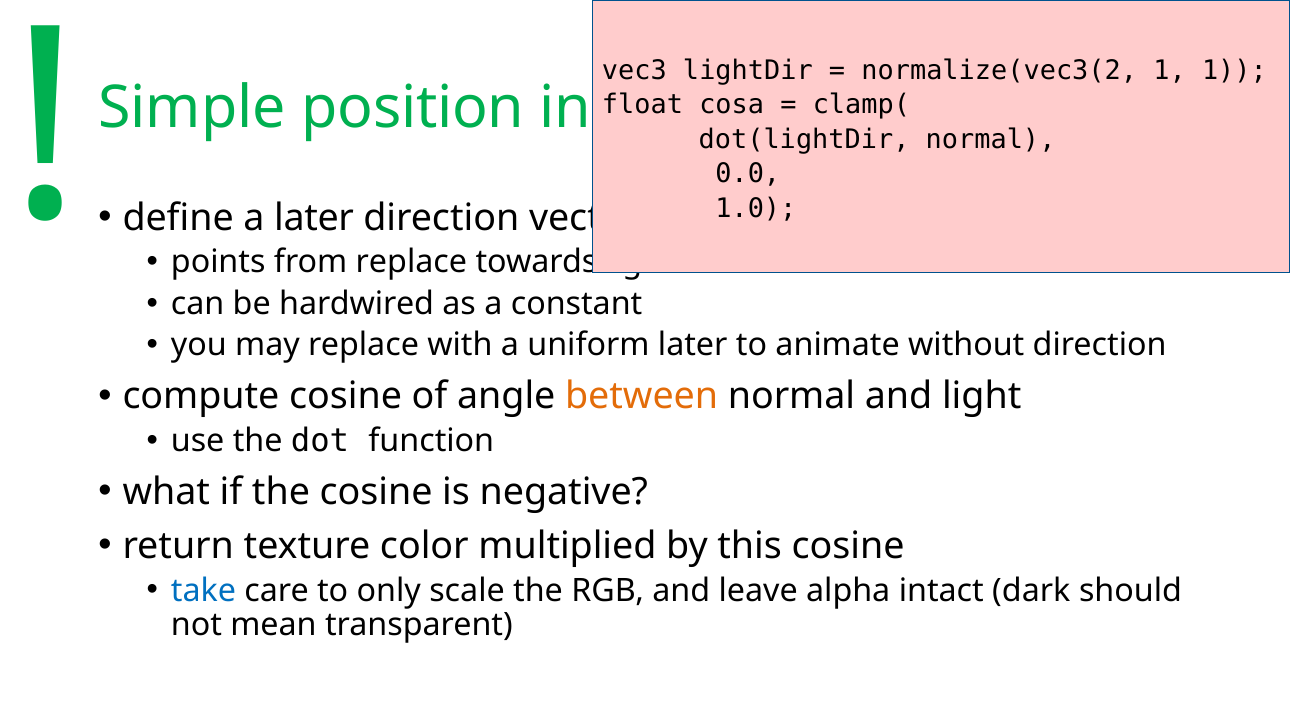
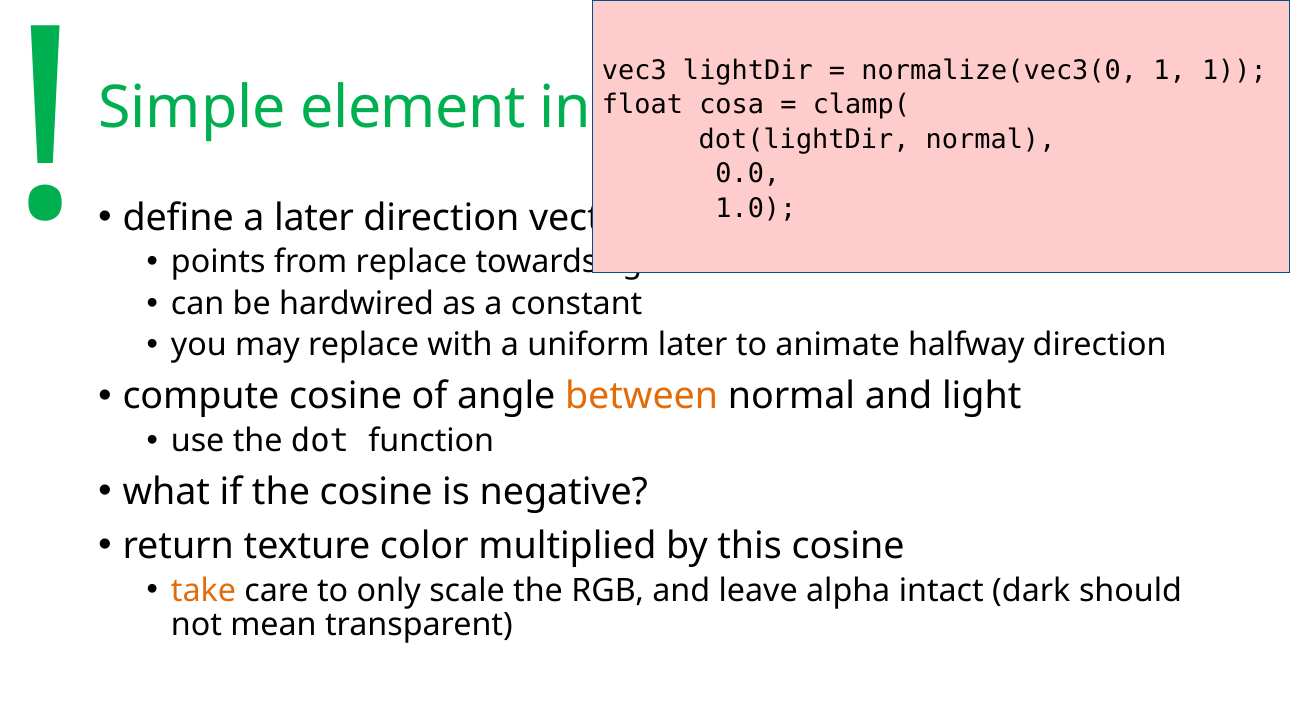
normalize(vec3(2: normalize(vec3(2 -> normalize(vec3(0 (999, 70)
position: position -> element (413, 108)
without: without -> halfway (966, 346)
take colour: blue -> orange (203, 591)
